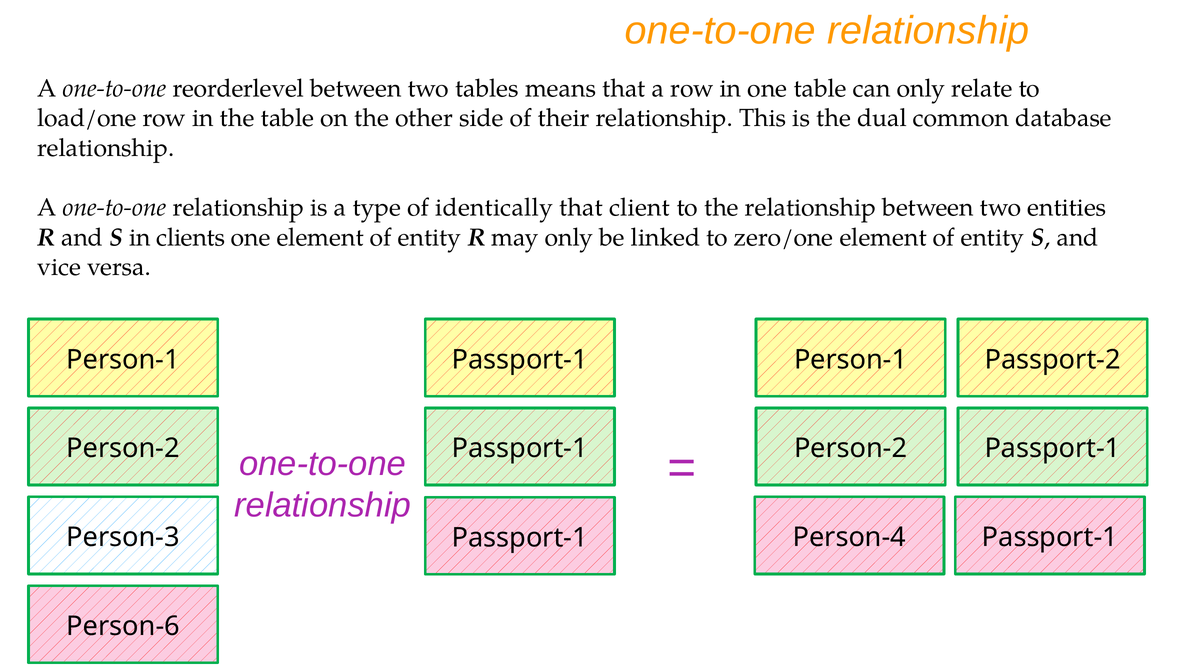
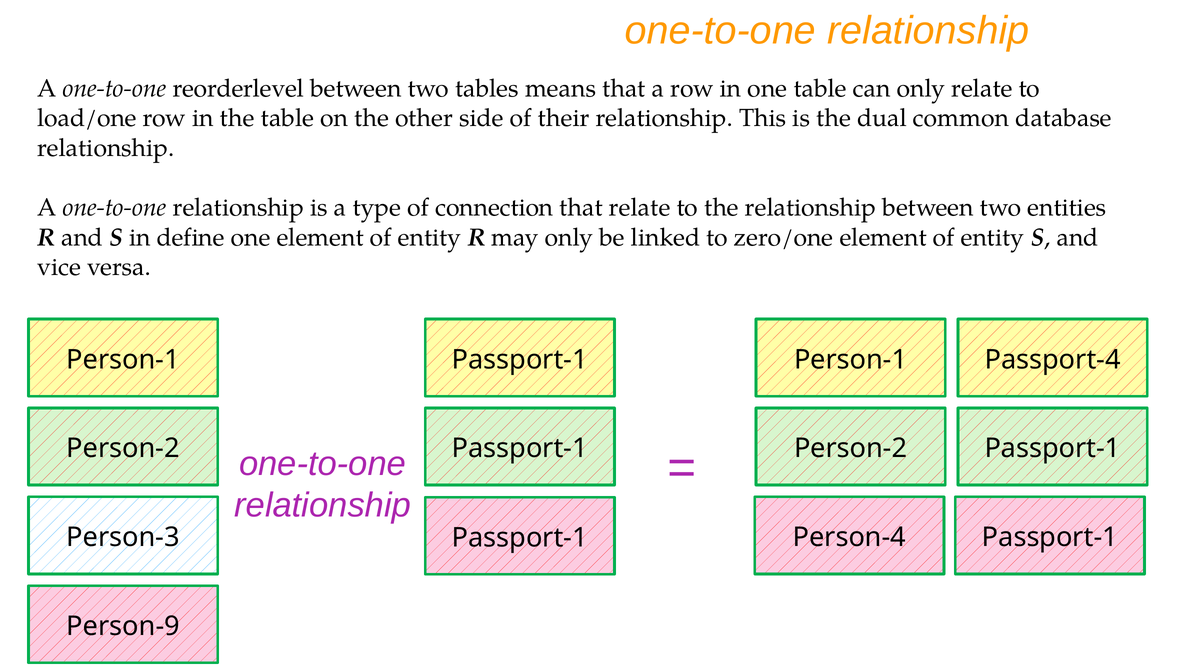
identically: identically -> connection (494, 208)
that client: client -> relate (640, 208)
clients: clients -> define (191, 237)
Passport-2: Passport-2 -> Passport-4 (1053, 359)
Person-6: Person-6 -> Person-9 (123, 626)
